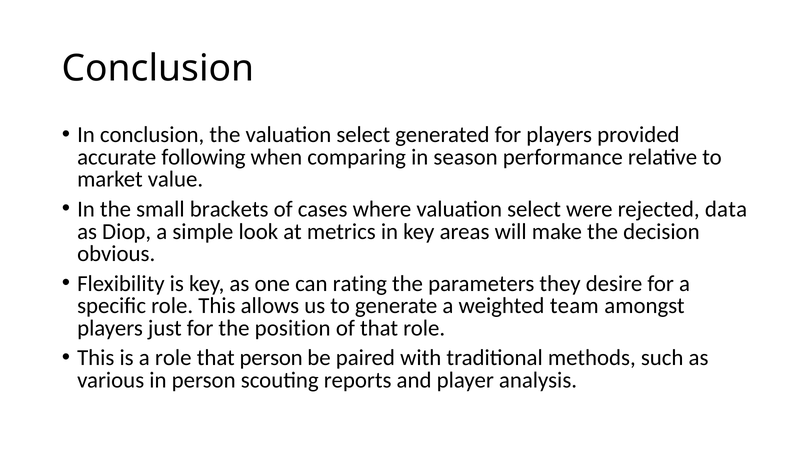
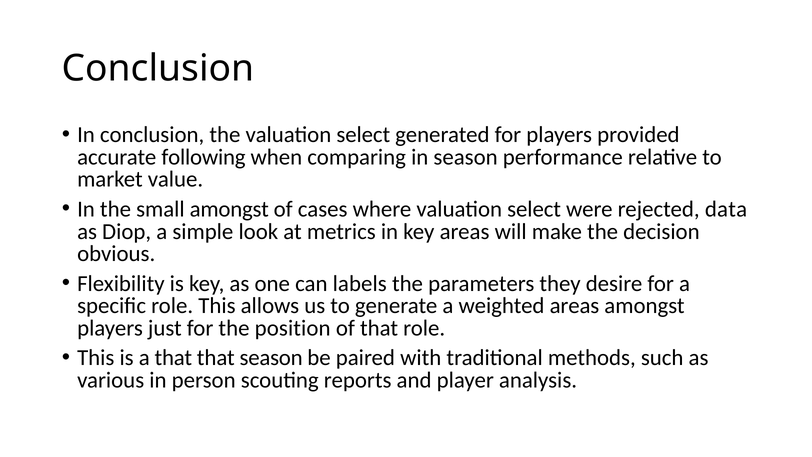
small brackets: brackets -> amongst (229, 209)
rating: rating -> labels (360, 283)
weighted team: team -> areas (574, 306)
a role: role -> that (173, 358)
that person: person -> season (271, 358)
